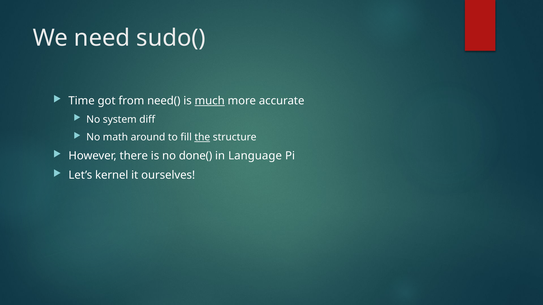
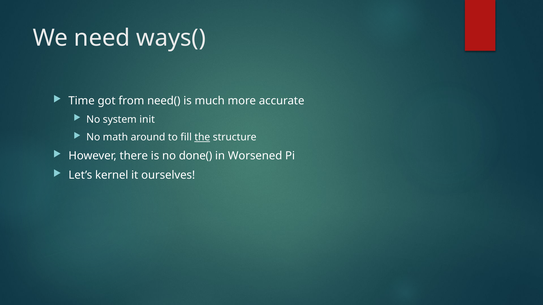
sudo(: sudo( -> ways( (171, 38)
much underline: present -> none (210, 101)
diff: diff -> init (147, 120)
Language: Language -> Worsened (255, 156)
